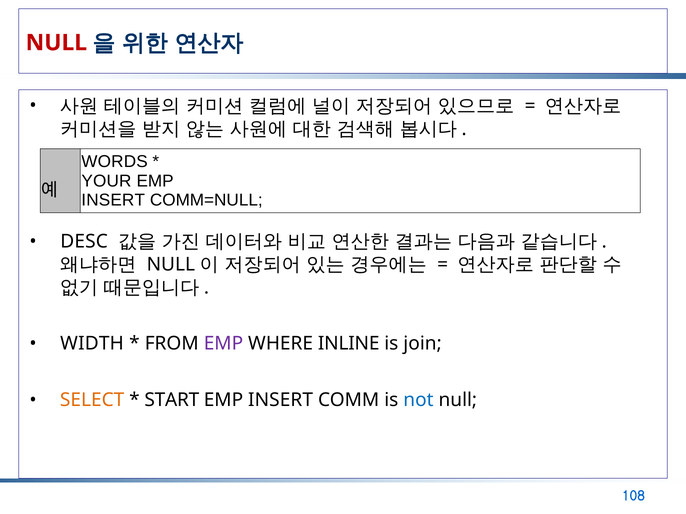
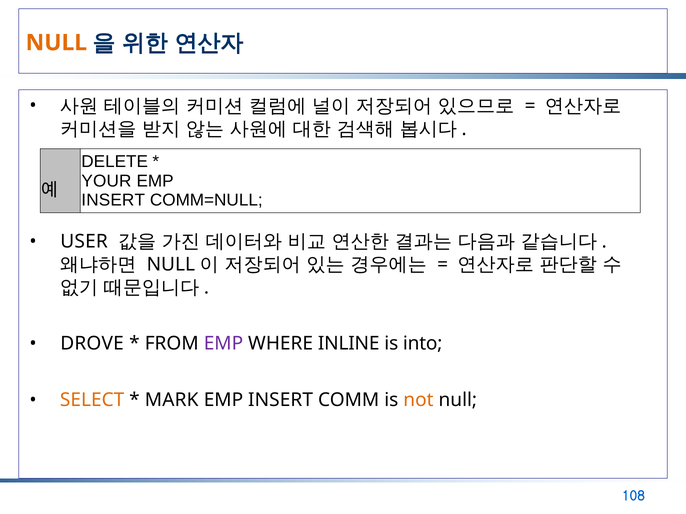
NULL colour: red -> orange (56, 43)
WORDS: WORDS -> DELETE (115, 162)
DESC: DESC -> USER (84, 242)
WIDTH: WIDTH -> DROVE (92, 344)
join: join -> into (423, 344)
START: START -> MARK (172, 400)
not colour: blue -> orange (418, 400)
